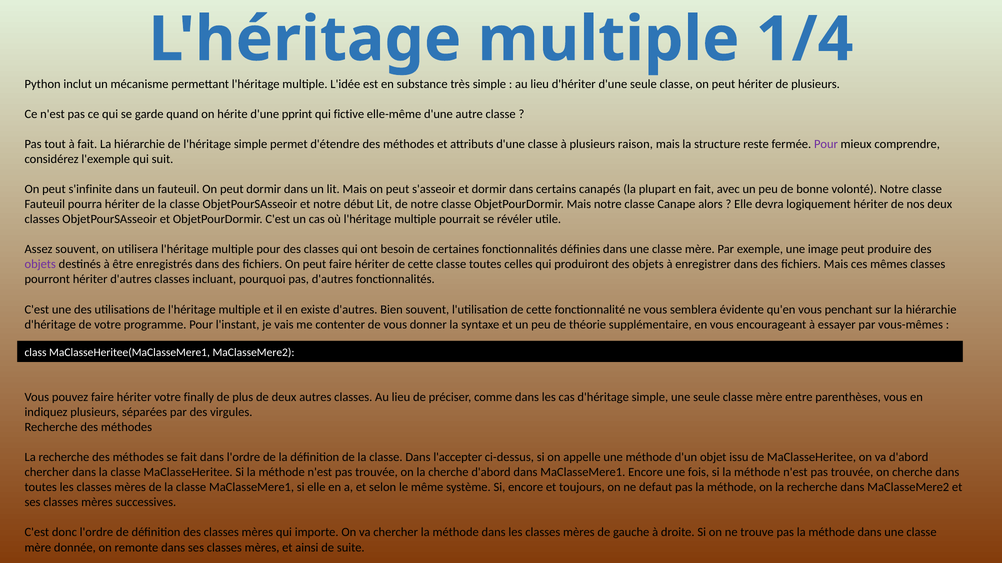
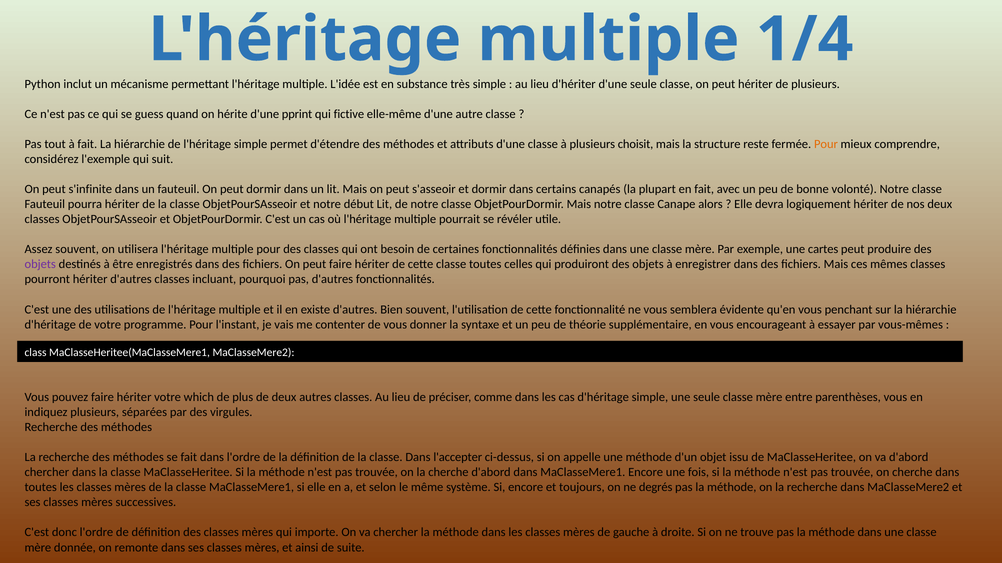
garde: garde -> guess (149, 114)
raison: raison -> choisit (636, 144)
Pour colour: purple -> orange (826, 144)
image: image -> cartes (823, 250)
finally: finally -> which (199, 398)
defaut: defaut -> degrés (656, 488)
